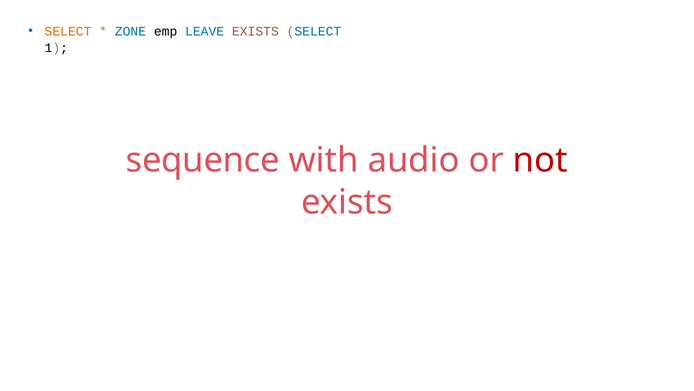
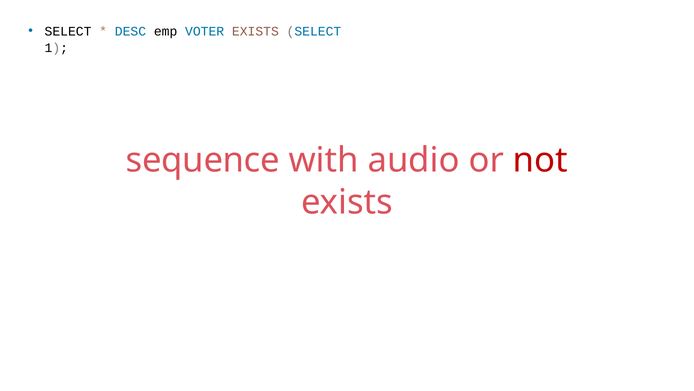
SELECT colour: orange -> black (68, 31)
ZONE: ZONE -> DESC (130, 31)
LEAVE: LEAVE -> VOTER (205, 31)
